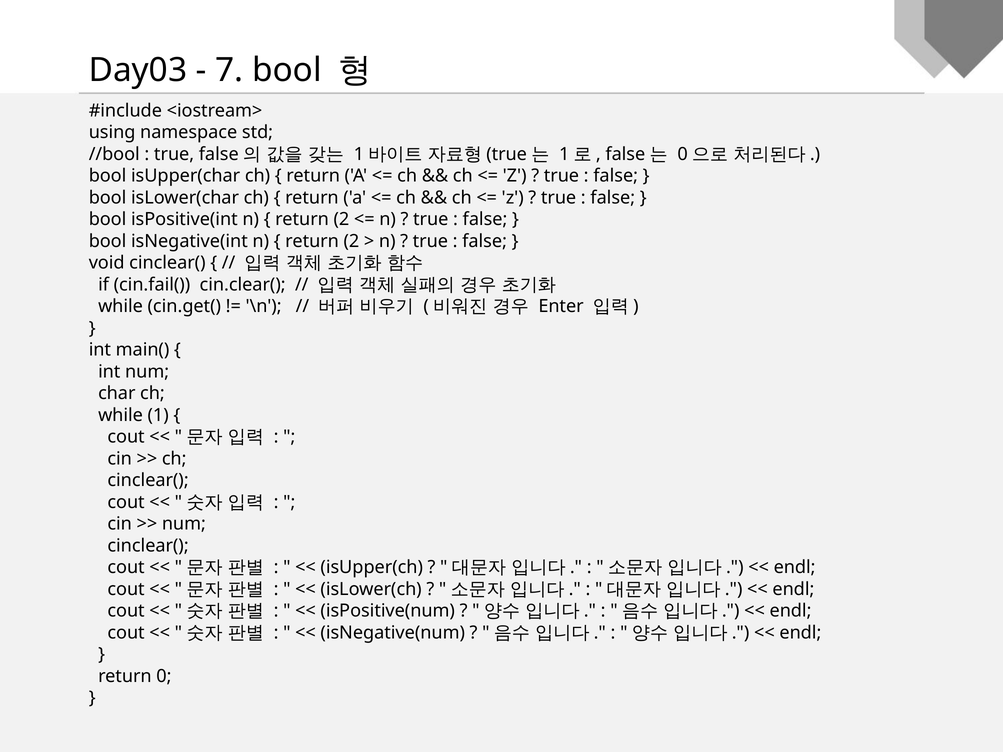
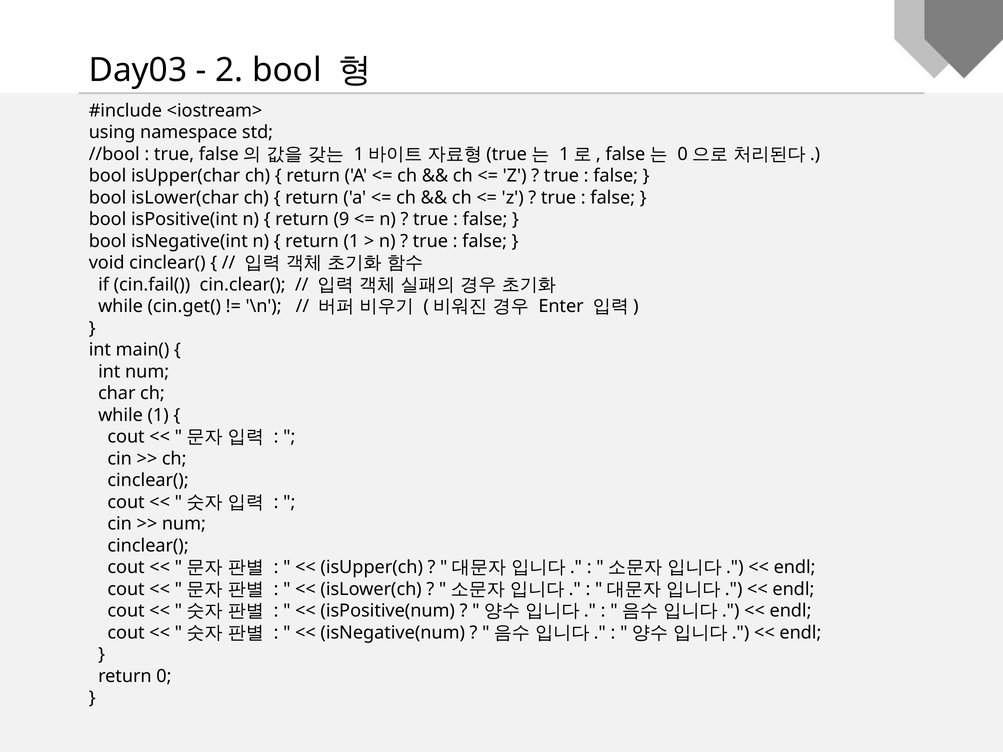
7: 7 -> 2 (229, 70)
2: 2 -> 9 (341, 219)
2: 2 -> 1 (351, 241)
